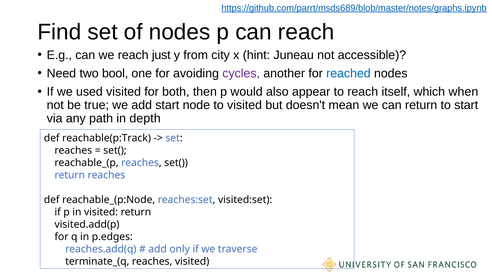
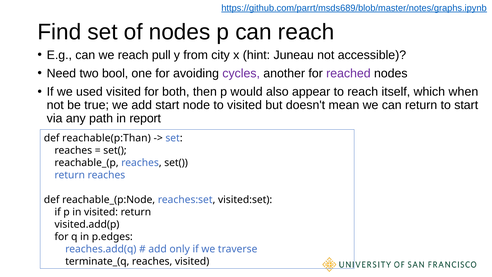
just: just -> pull (161, 55)
reached colour: blue -> purple (348, 73)
depth: depth -> report (145, 118)
reachable(p:Track: reachable(p:Track -> reachable(p:Than (106, 138)
